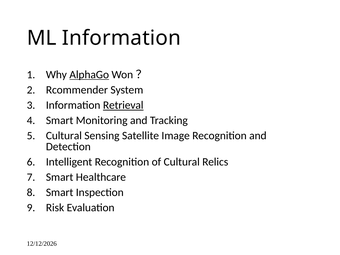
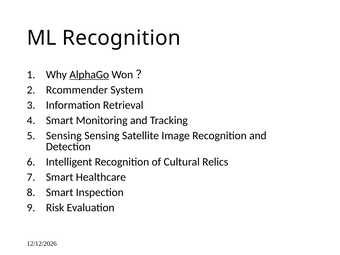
ML Information: Information -> Recognition (121, 38)
Retrieval underline: present -> none (123, 105)
Cultural: Cultural -> Sensing (64, 136)
